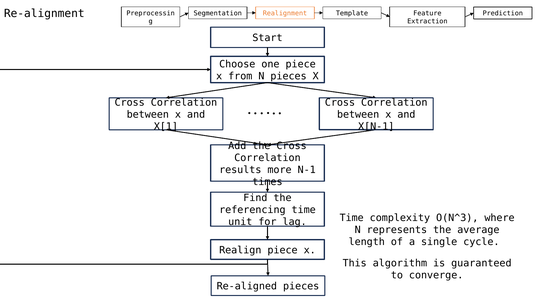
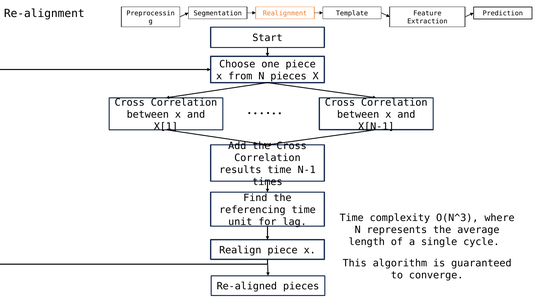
results more: more -> time (280, 170)
